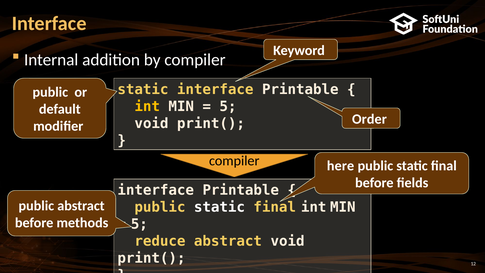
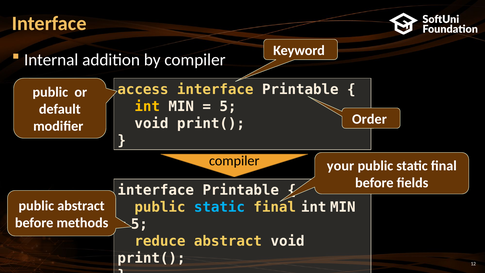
static: static -> access (143, 89)
here: here -> your (341, 166)
static colour: white -> light blue (219, 207)
